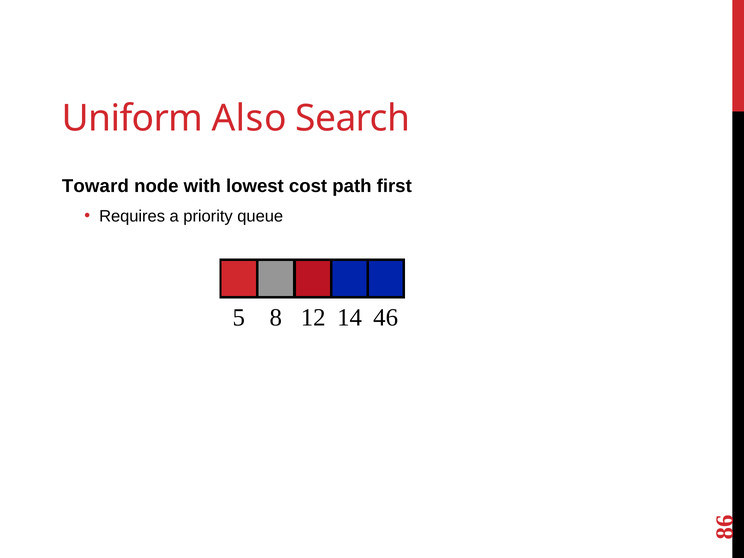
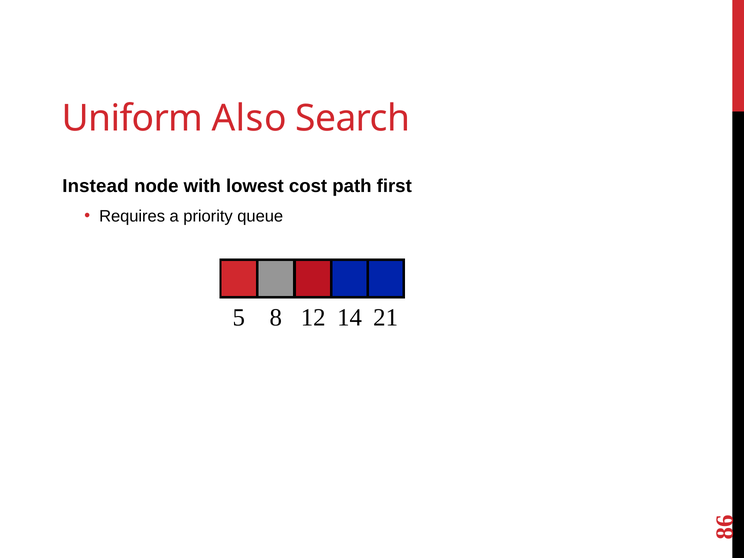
Toward: Toward -> Instead (95, 186)
46: 46 -> 21 (386, 317)
